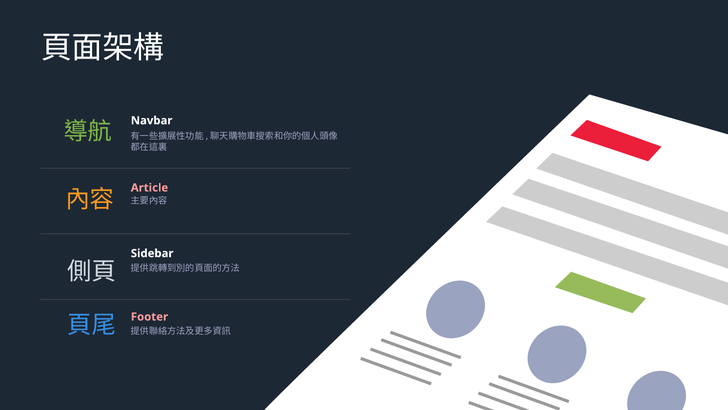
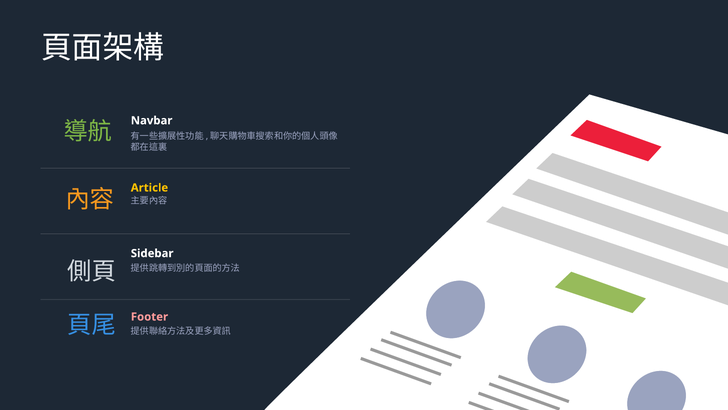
Article colour: pink -> yellow (149, 188)
